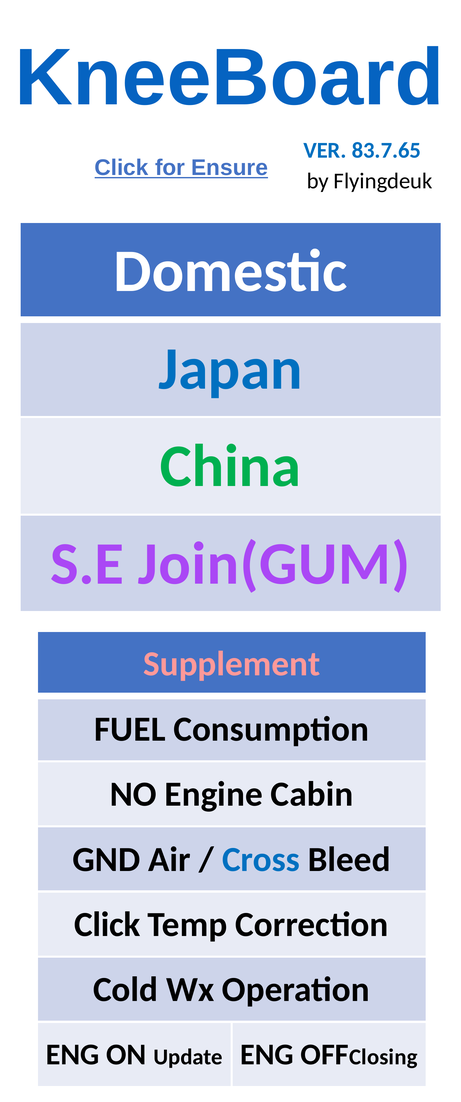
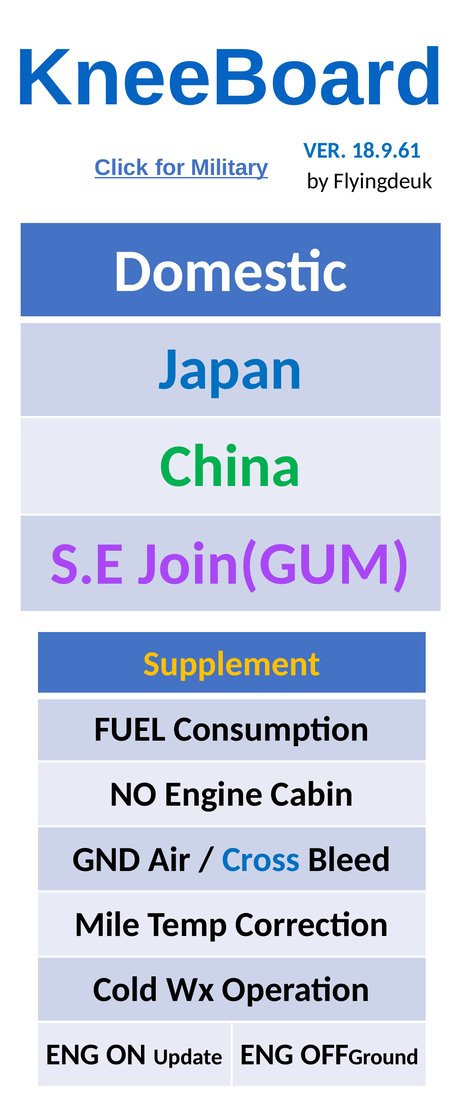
83.7.65: 83.7.65 -> 18.9.61 (386, 151)
Ensure: Ensure -> Military (230, 168)
Supplement colour: pink -> yellow (232, 665)
Click: Click -> Mile (107, 925)
Closing: Closing -> Ground (384, 1058)
